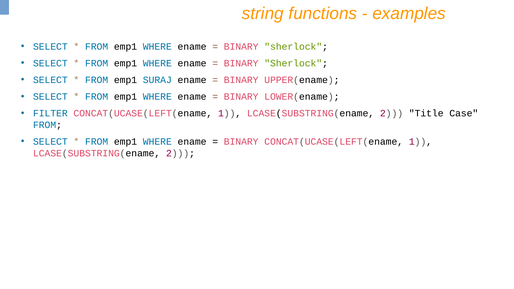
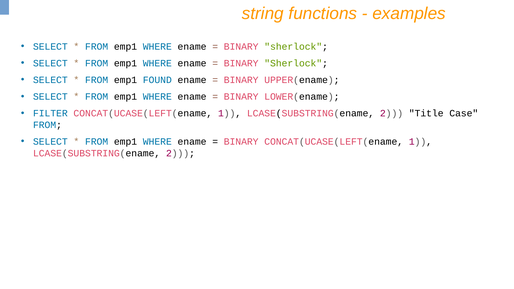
SURAJ: SURAJ -> FOUND (157, 80)
